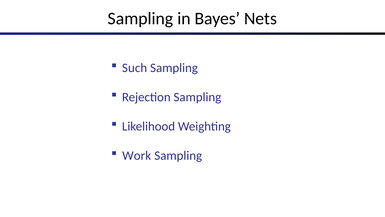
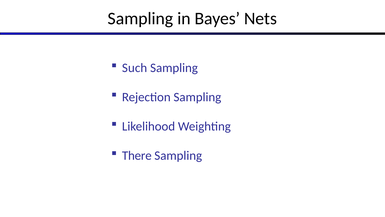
Work: Work -> There (137, 155)
